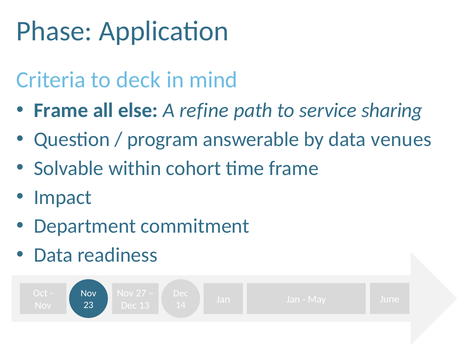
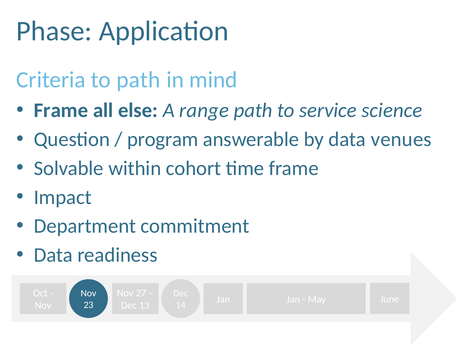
to deck: deck -> path (138, 80)
refine: refine -> range (204, 110)
sharing: sharing -> science (392, 110)
